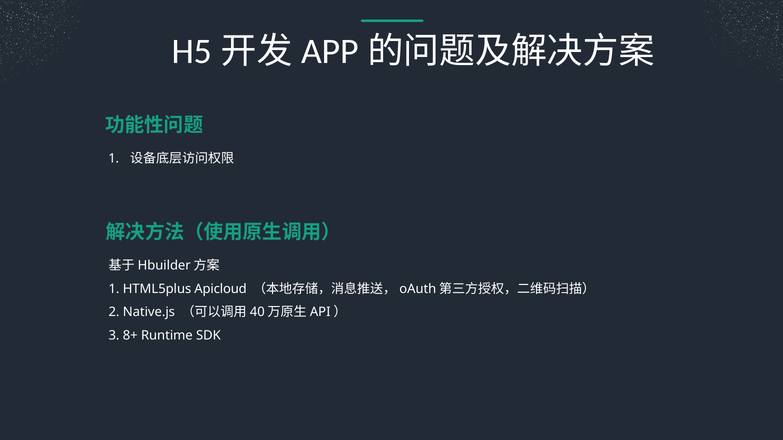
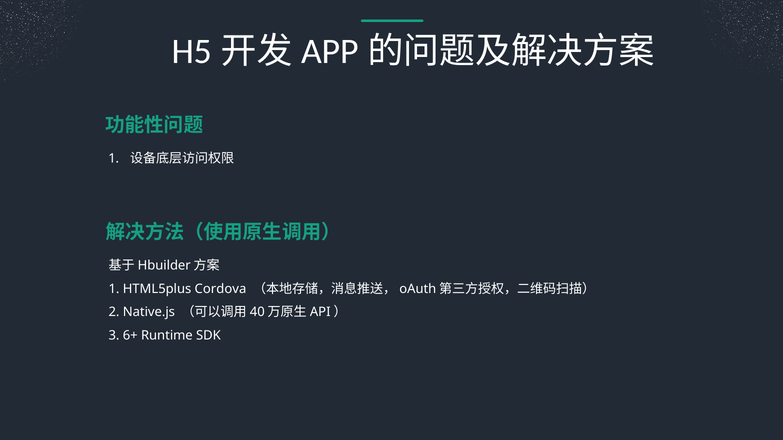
Apicloud: Apicloud -> Cordova (220, 289)
8+: 8+ -> 6+ (130, 336)
